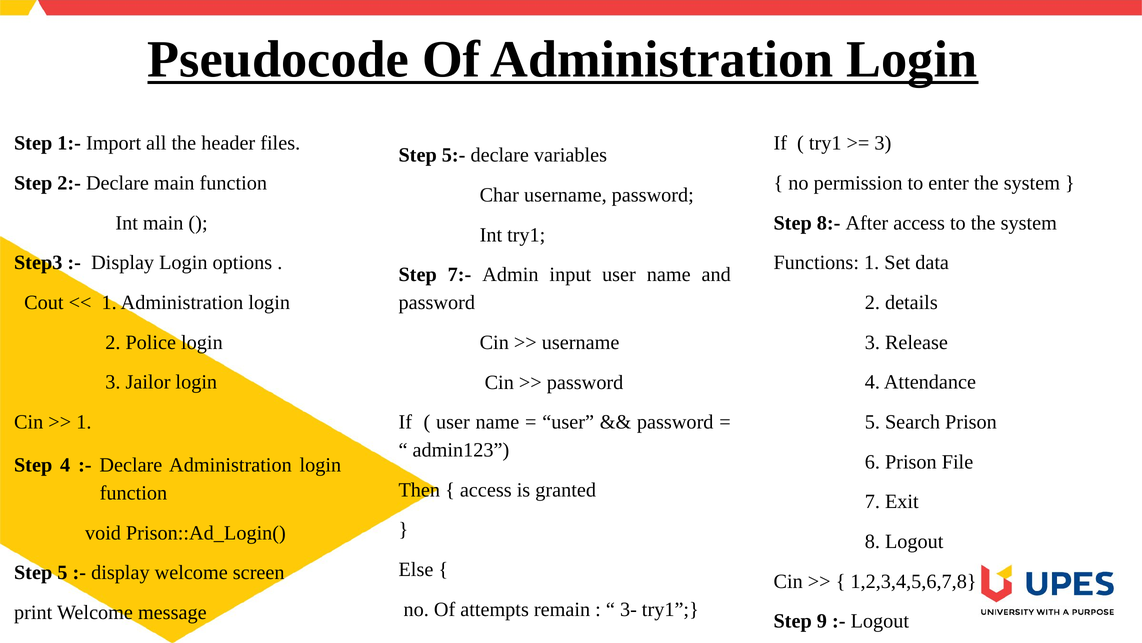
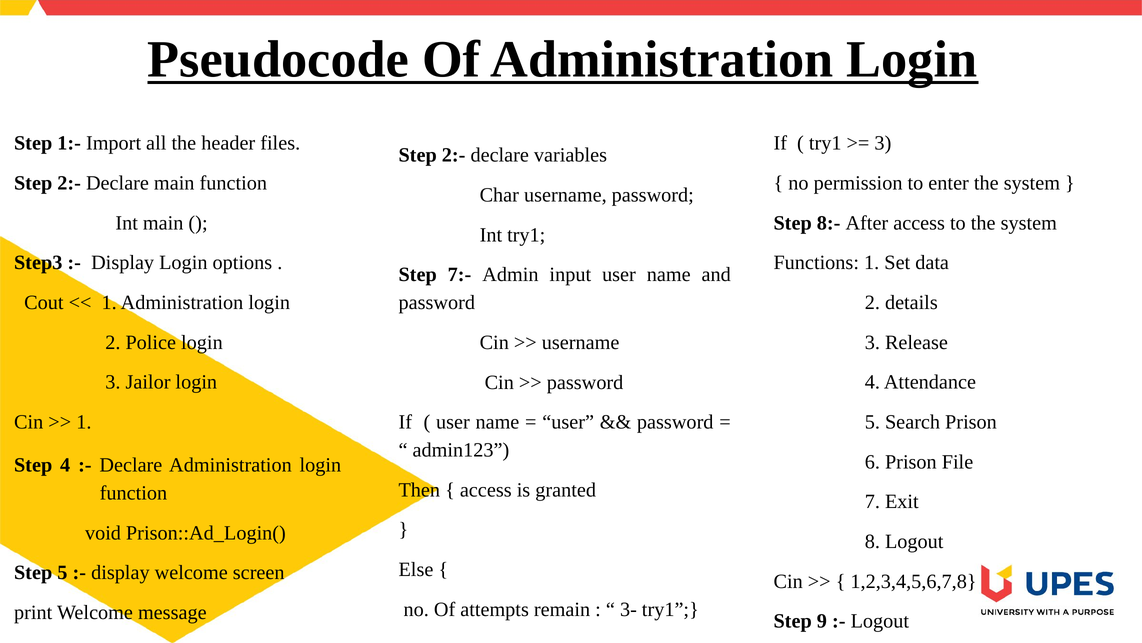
5:-: 5:- -> 2:- (454, 155)
